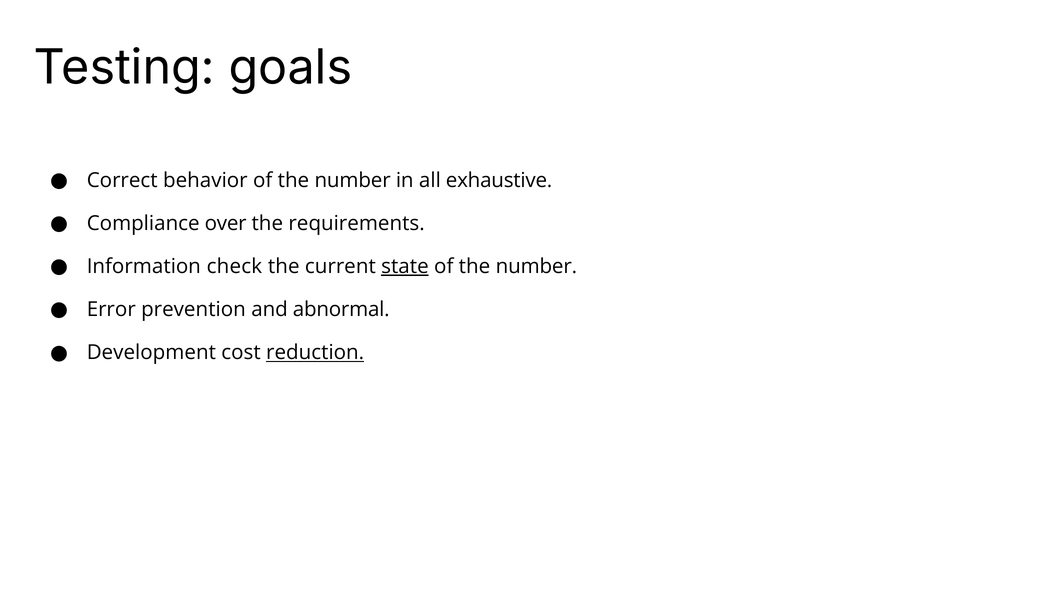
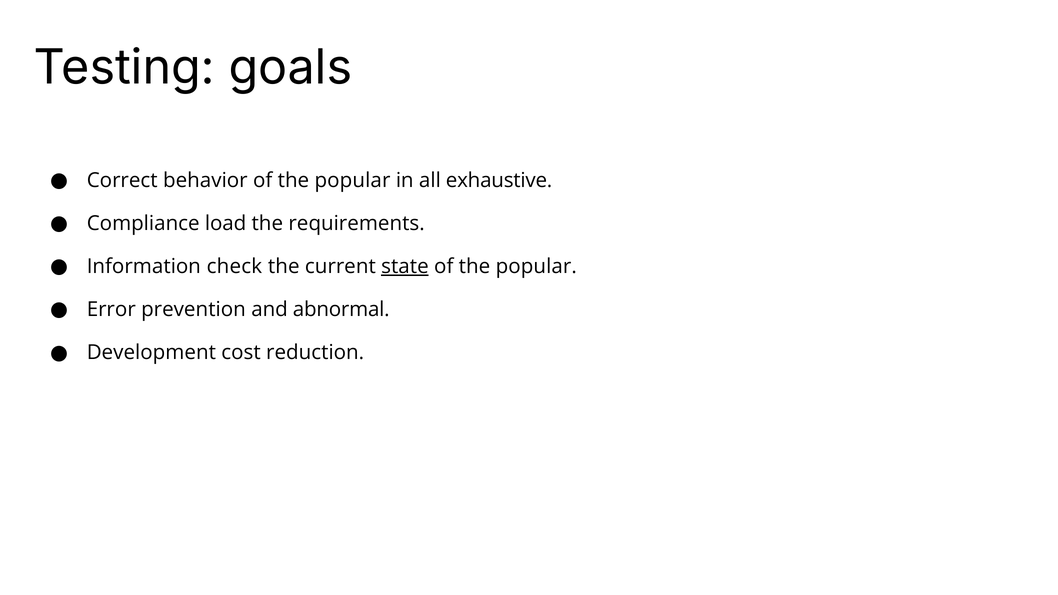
behavior of the number: number -> popular (352, 180)
over: over -> load (226, 223)
number: number -> popular (536, 266)
reduction underline: present -> none (315, 353)
